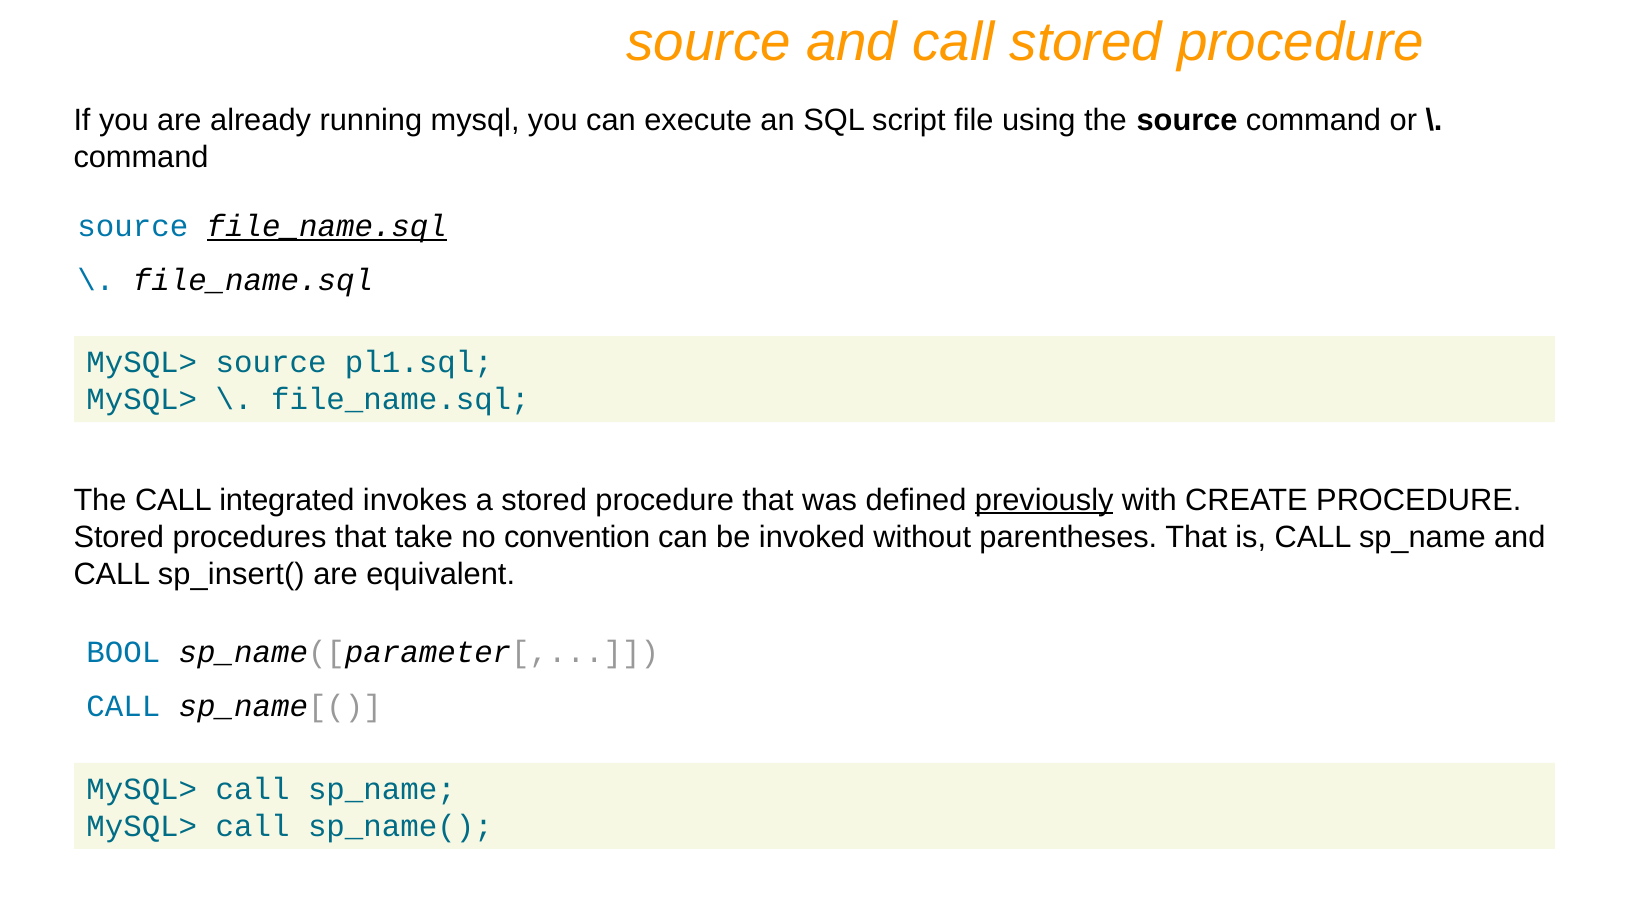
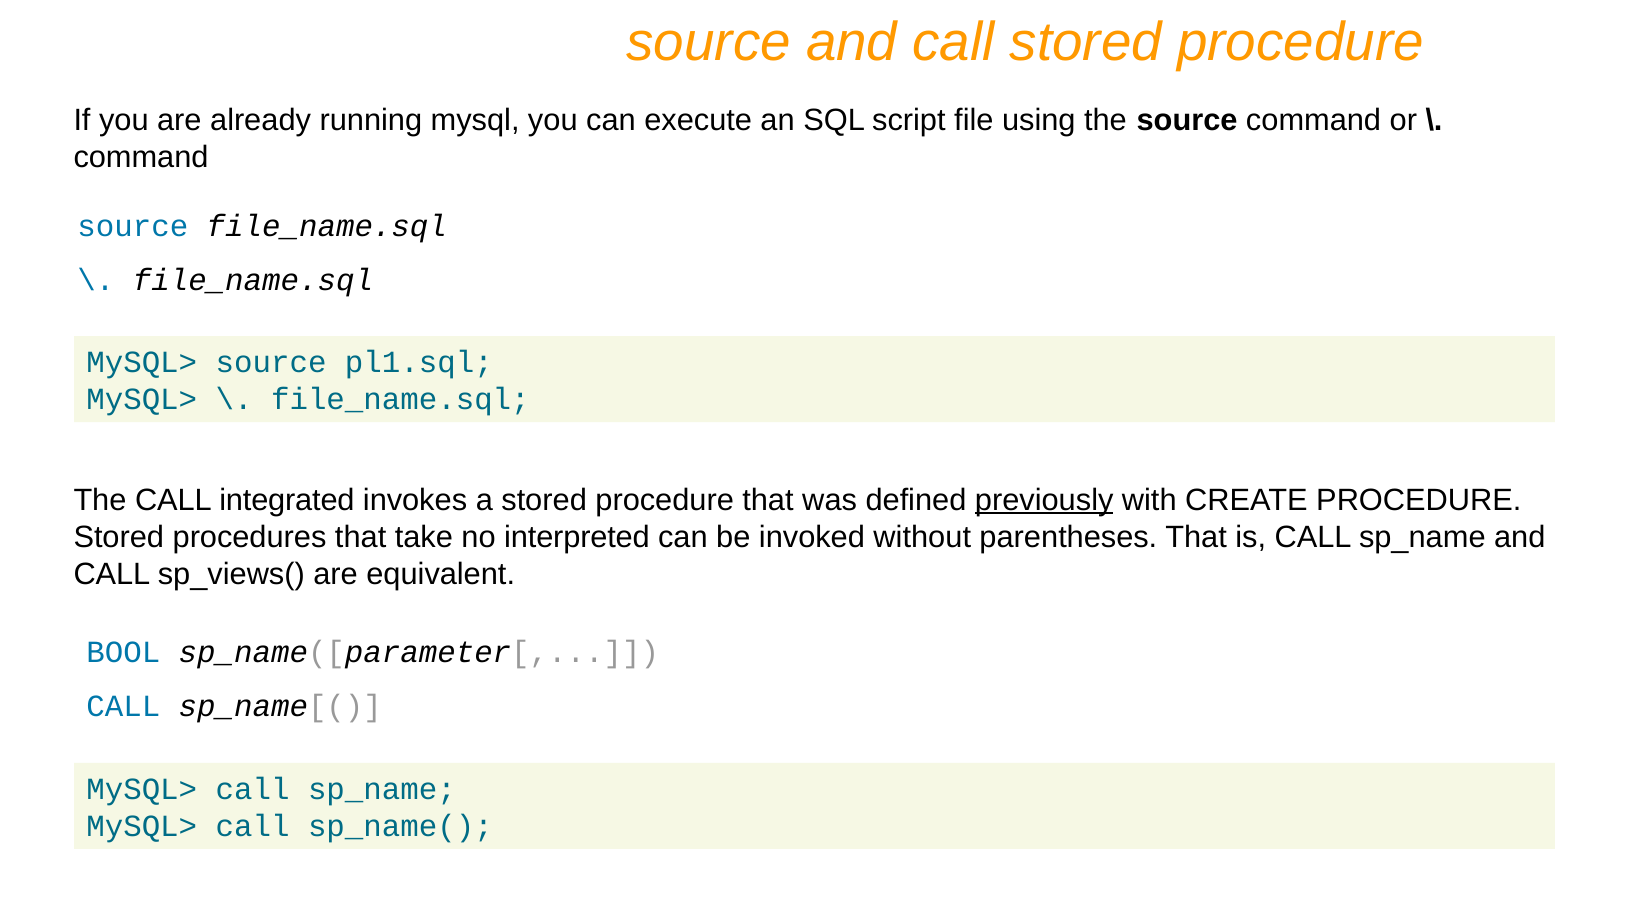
file_name.sql underline: present -> none (327, 227)
convention: convention -> interpreted (577, 537)
sp_insert(: sp_insert( -> sp_views( (231, 574)
